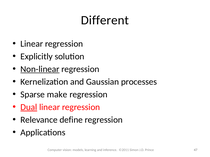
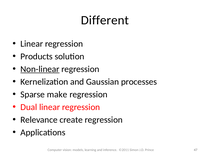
Explicitly: Explicitly -> Products (37, 57)
Dual underline: present -> none (29, 107)
define: define -> create (71, 120)
